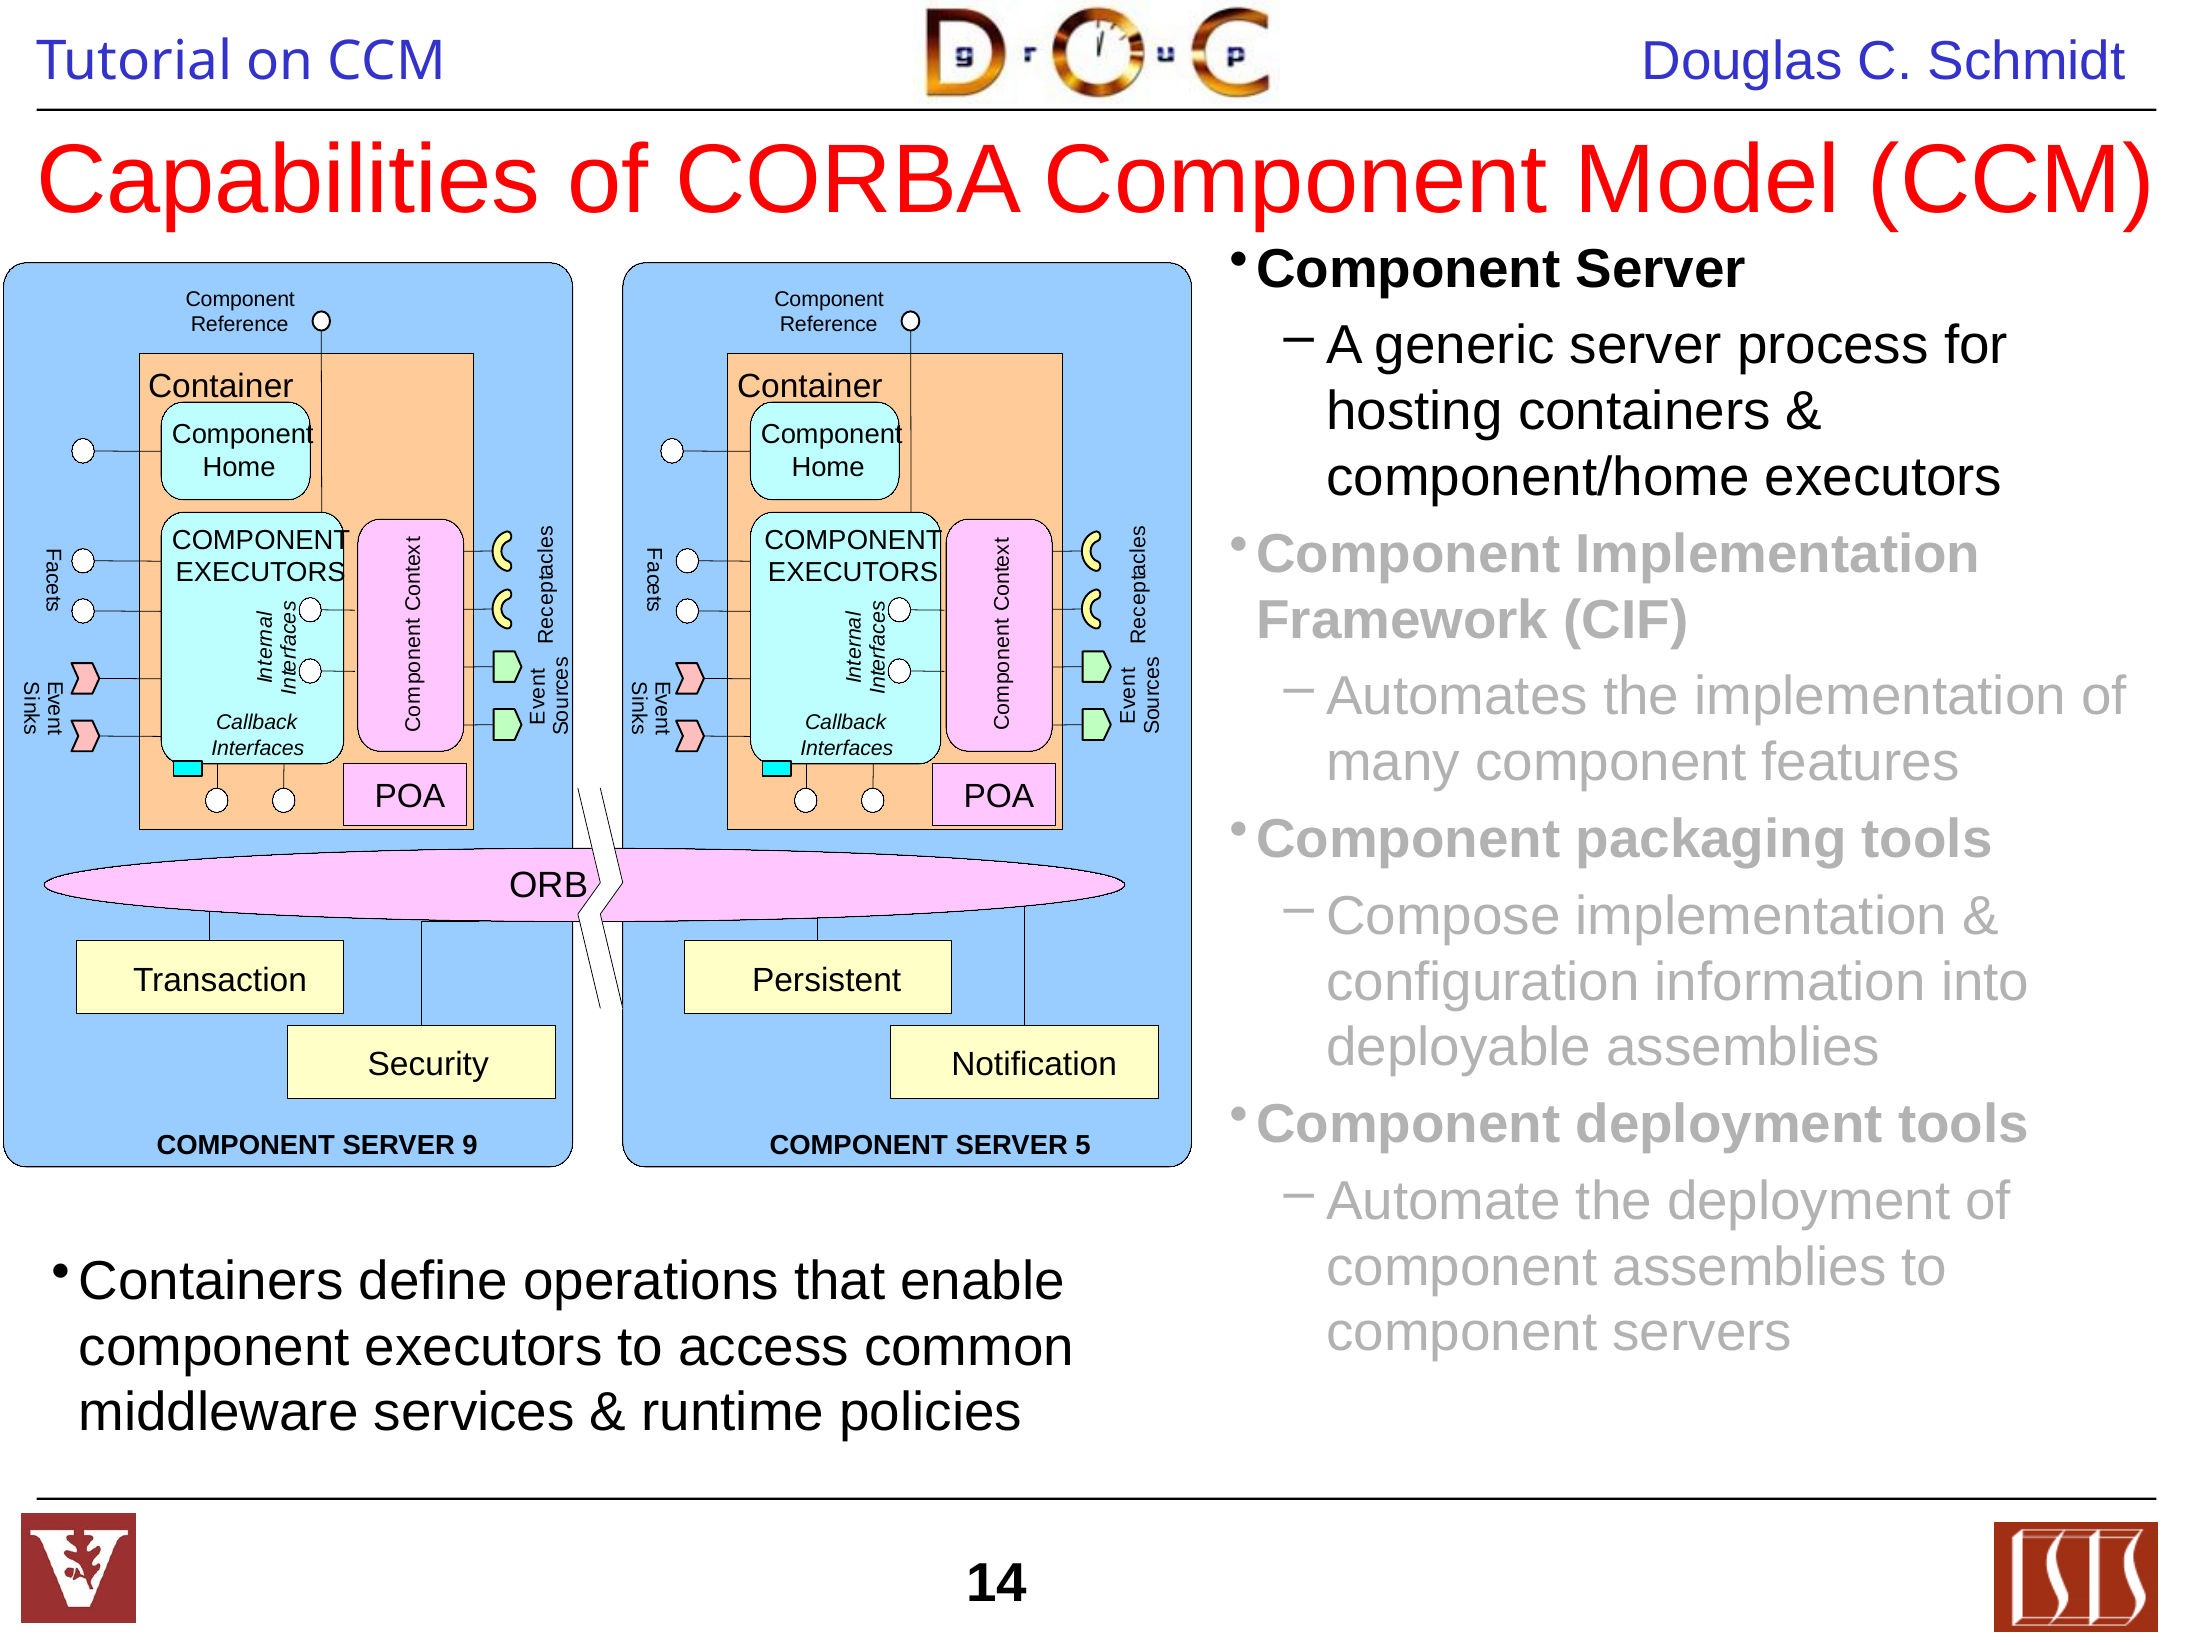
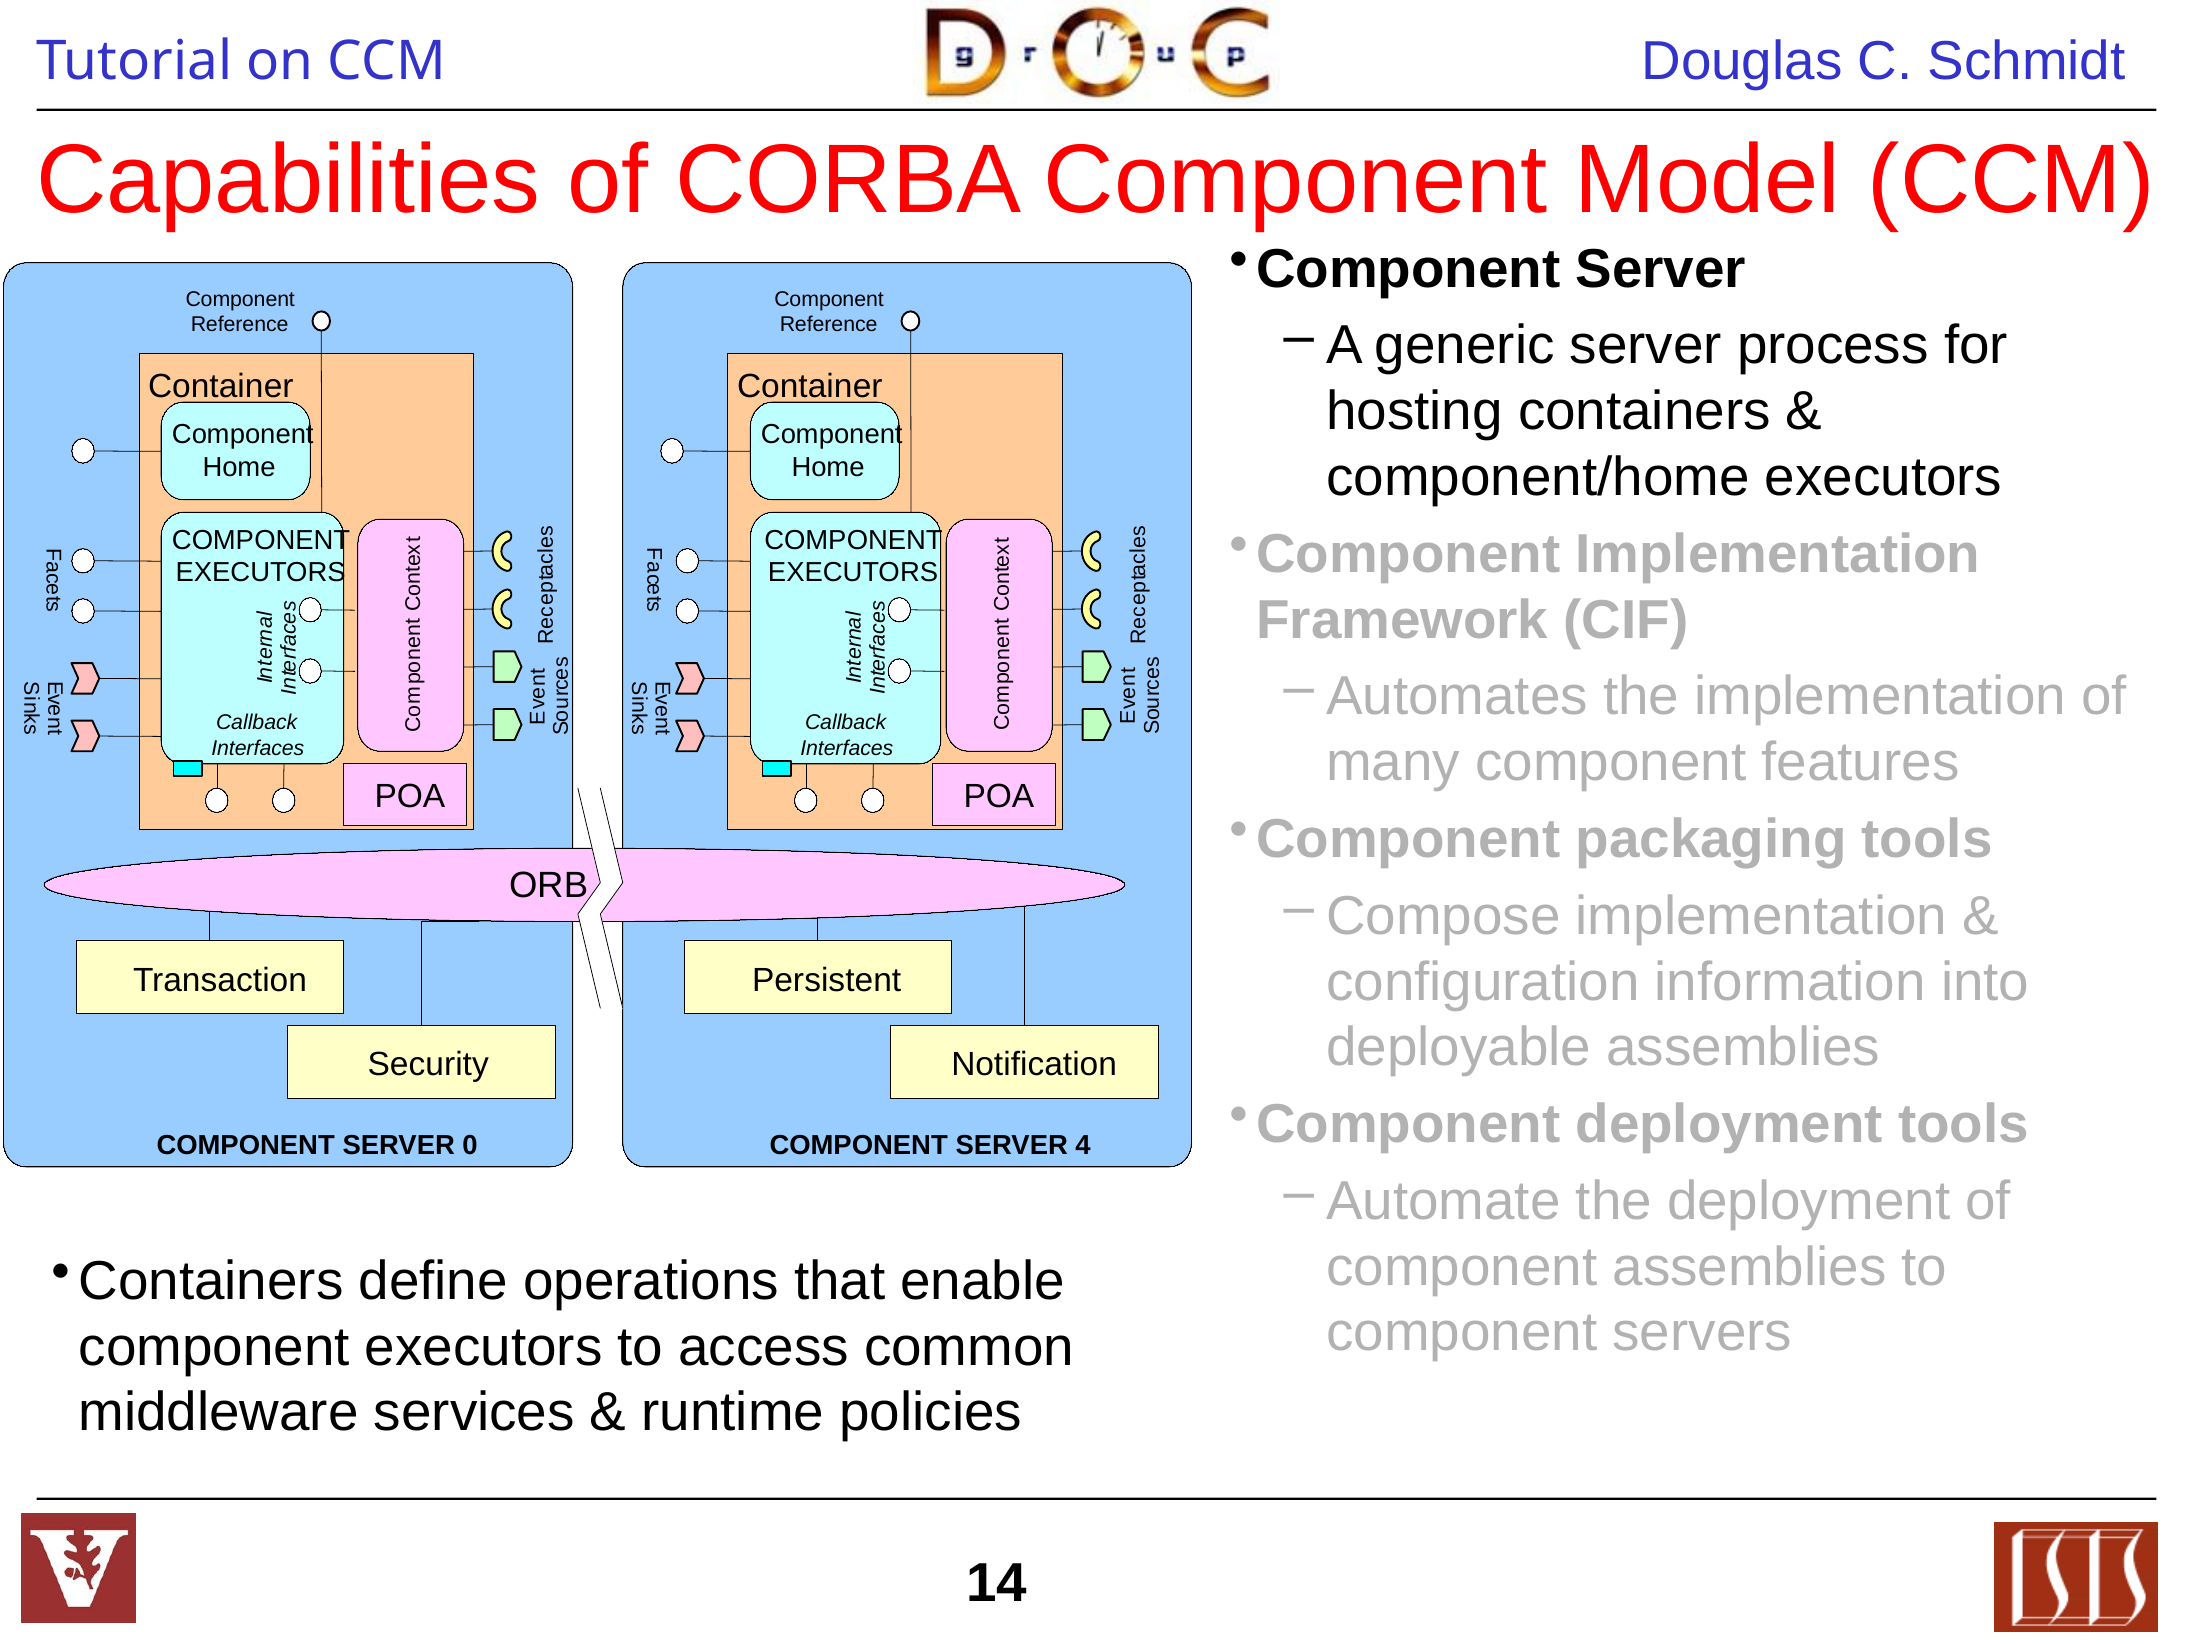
9: 9 -> 0 (470, 1145)
5: 5 -> 4 (1083, 1145)
